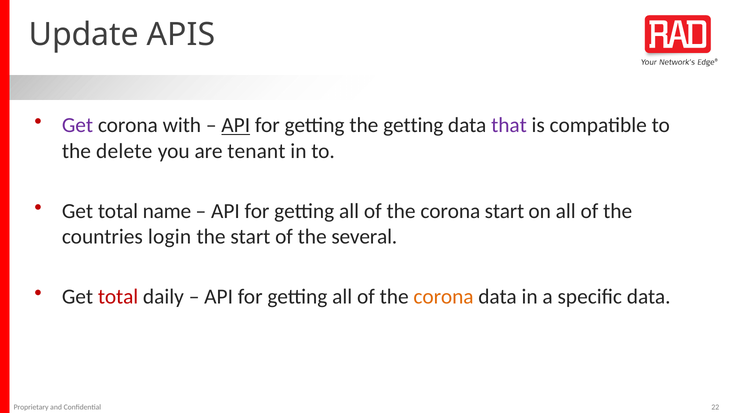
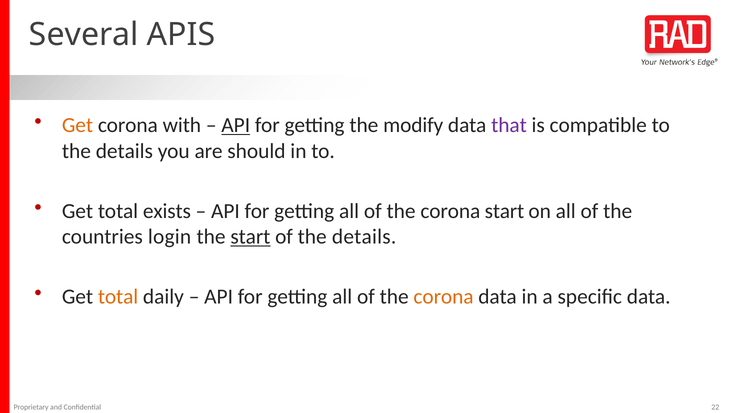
Update: Update -> Several (84, 35)
Get colour: purple -> orange (78, 125)
the getting: getting -> modify (413, 125)
delete: delete -> details (124, 151)
tenant: tenant -> should (256, 151)
name: name -> exists (167, 211)
start underline: none -> present (250, 237)
of the several: several -> details (364, 237)
total colour: red -> orange (118, 297)
